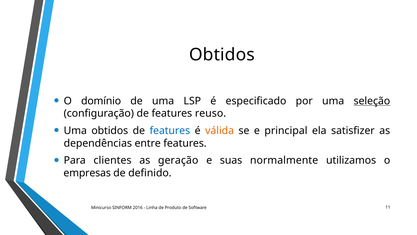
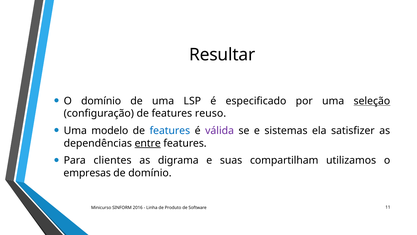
Obtidos: Obtidos -> Resultar (222, 55)
Uma obtidos: obtidos -> modelo (110, 131)
válida colour: orange -> purple (220, 131)
principal: principal -> sistemas (286, 131)
entre underline: none -> present (148, 143)
geração: geração -> digrama (178, 160)
normalmente: normalmente -> compartilham (284, 160)
de definido: definido -> domínio (150, 173)
